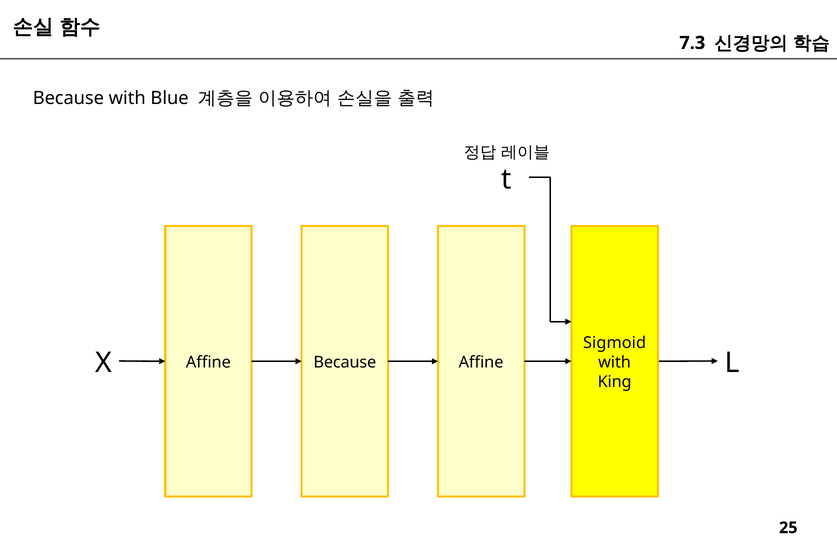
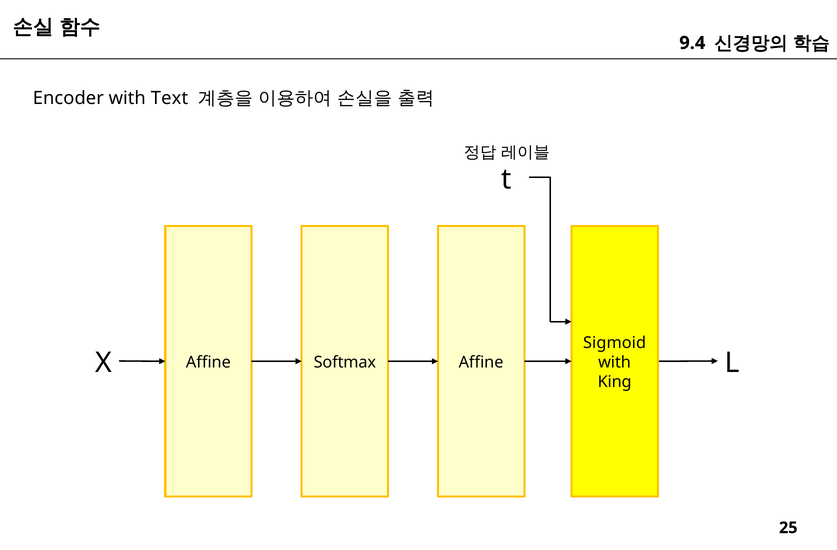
7.3: 7.3 -> 9.4 (692, 43)
Because: Because -> Encoder (68, 98)
Blue: Blue -> Text (169, 98)
Affine Because: Because -> Softmax (345, 362)
